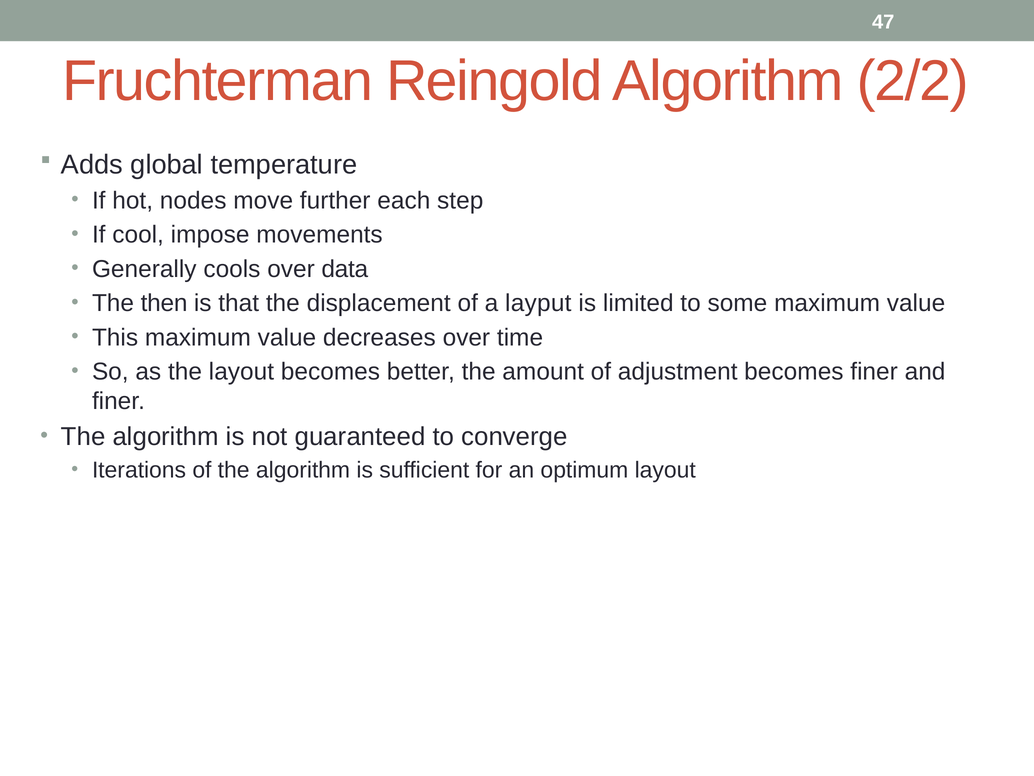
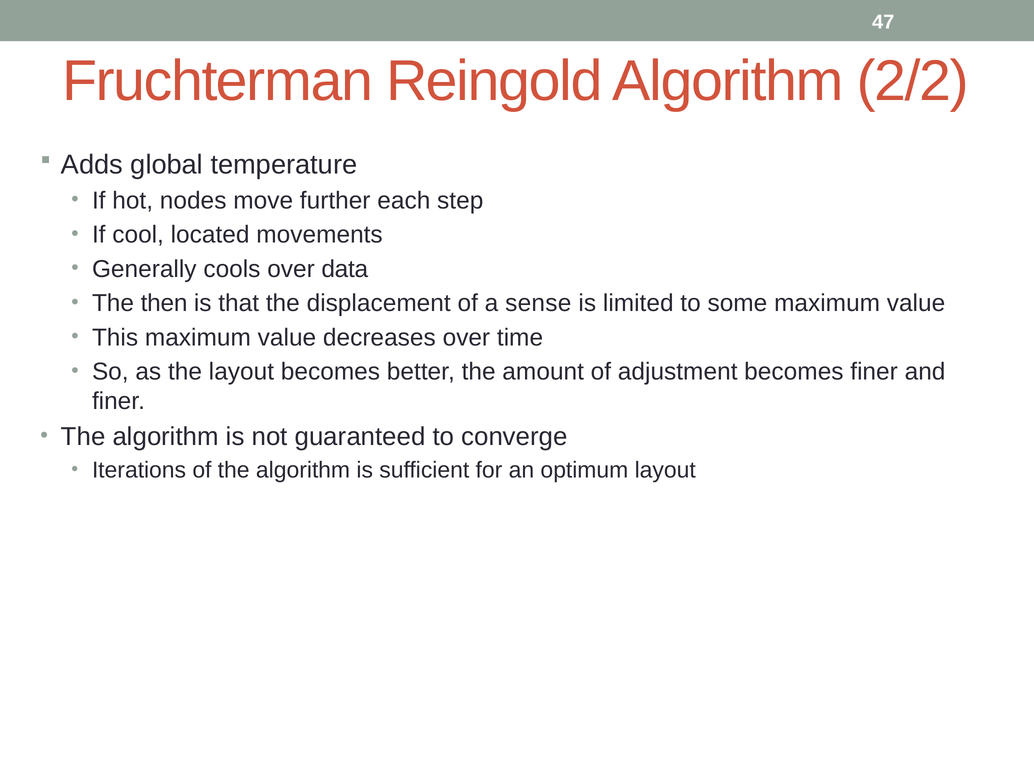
impose: impose -> located (210, 235)
layput: layput -> sense (538, 303)
